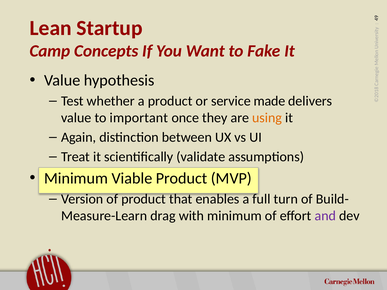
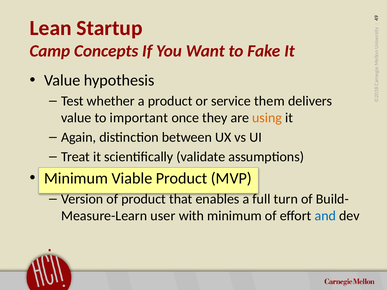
made: made -> them (269, 101)
drag: drag -> user (163, 216)
and colour: purple -> blue (325, 216)
